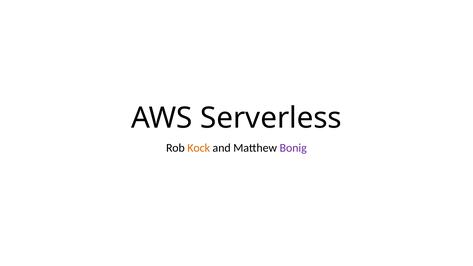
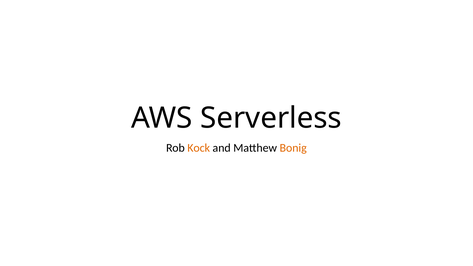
Bonig colour: purple -> orange (293, 148)
